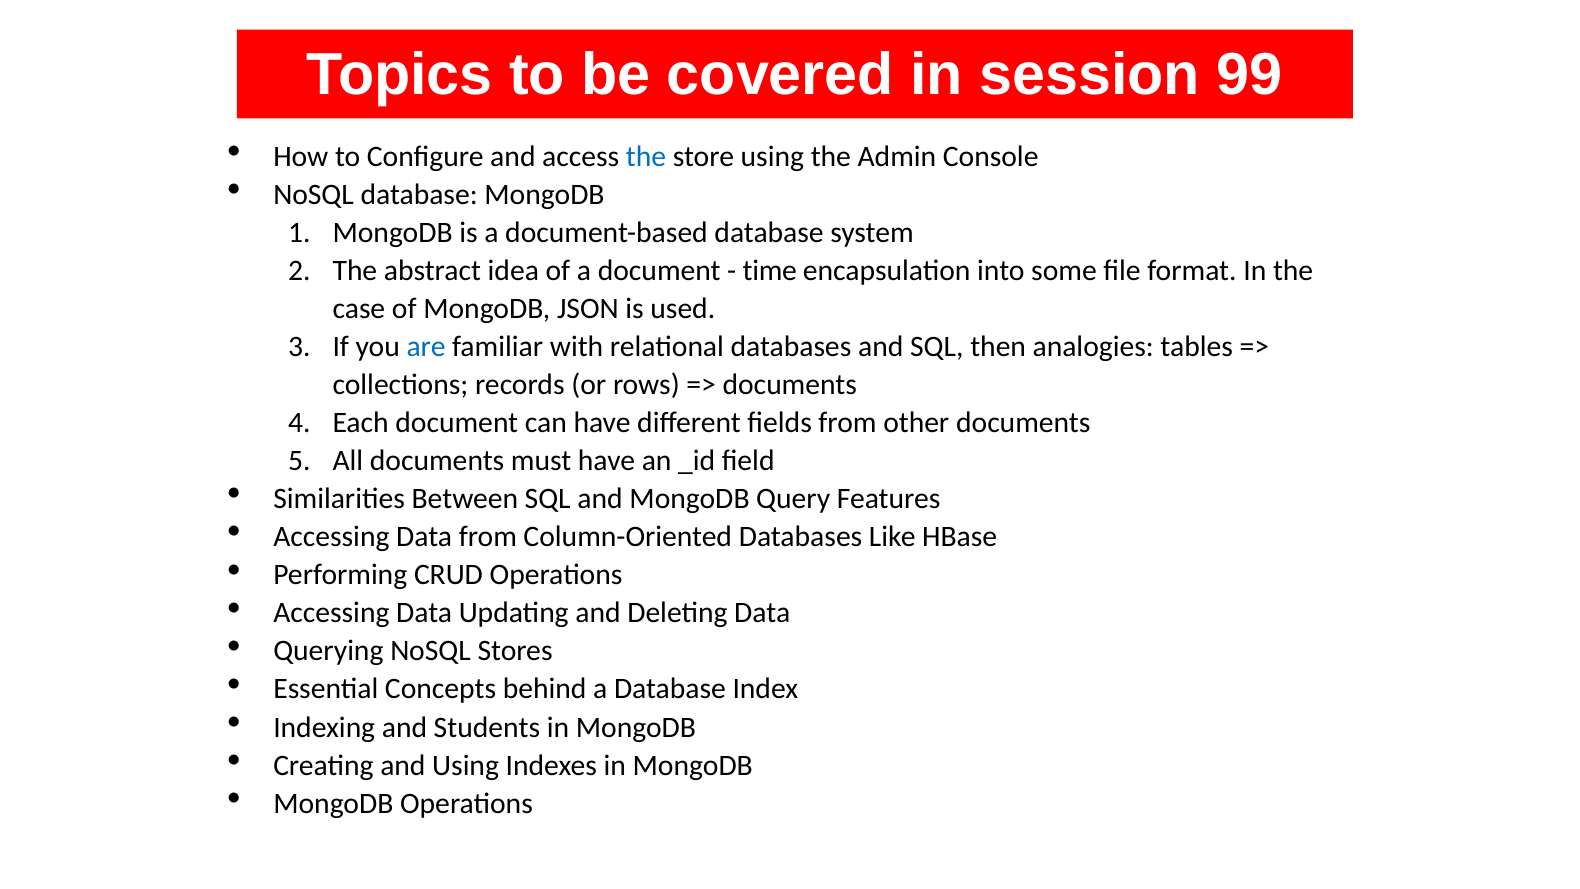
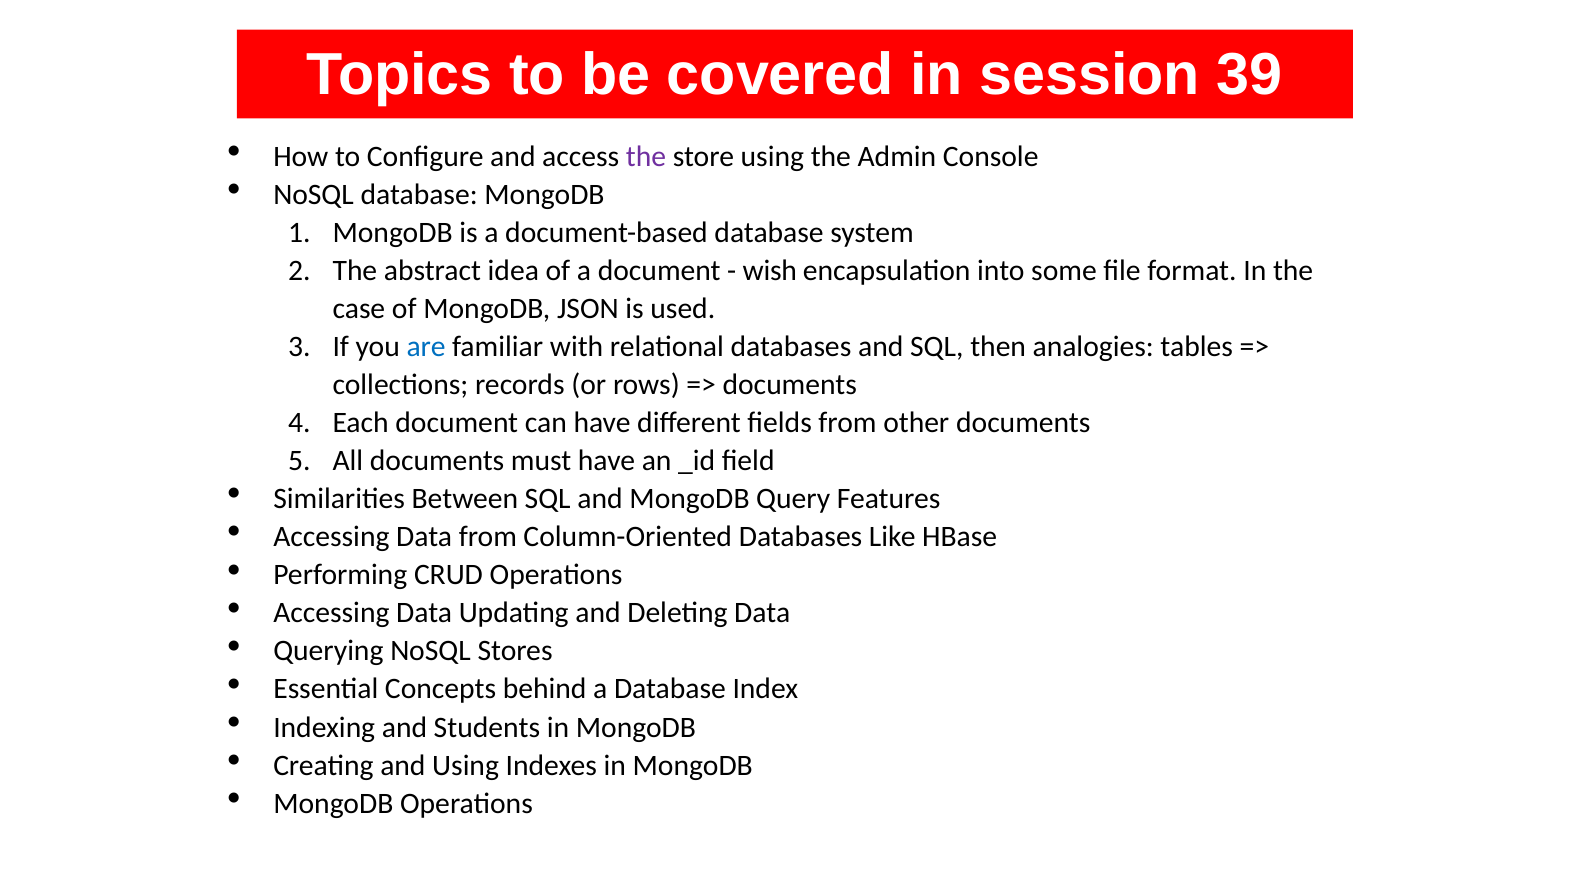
99: 99 -> 39 (1249, 75)
the colour: blue -> purple (646, 157)
time: time -> wish (770, 271)
